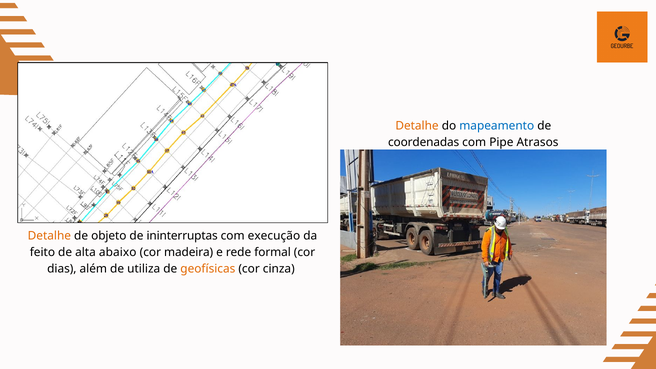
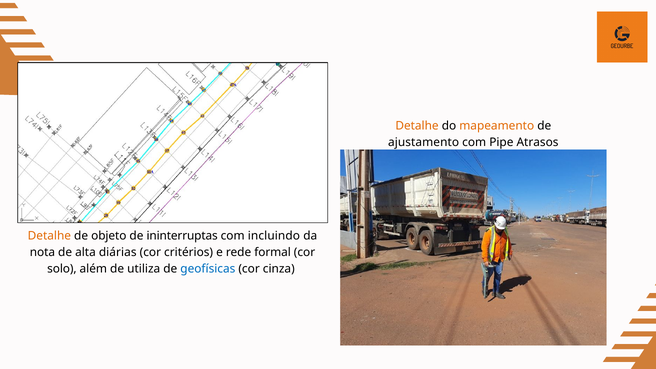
mapeamento colour: blue -> orange (497, 126)
coordenadas: coordenadas -> ajustamento (424, 142)
execução: execução -> incluindo (274, 236)
feito: feito -> nota (42, 252)
abaixo: abaixo -> diárias (118, 252)
madeira: madeira -> critérios (189, 252)
dias: dias -> solo (62, 269)
geofísicas colour: orange -> blue (208, 269)
